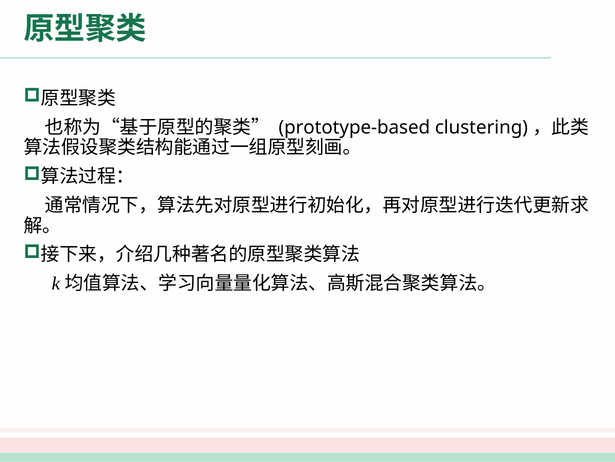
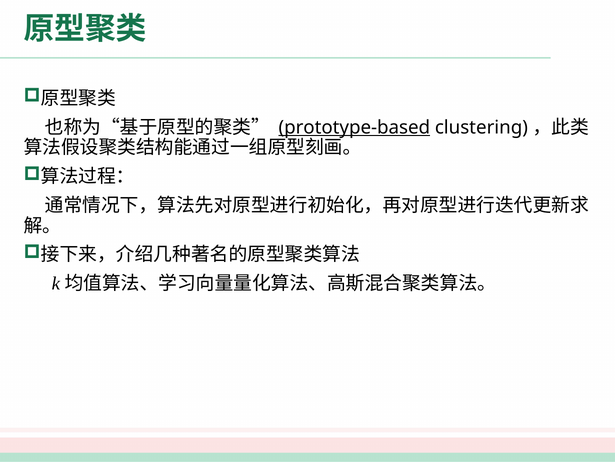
prototype-based underline: none -> present (354, 127)
